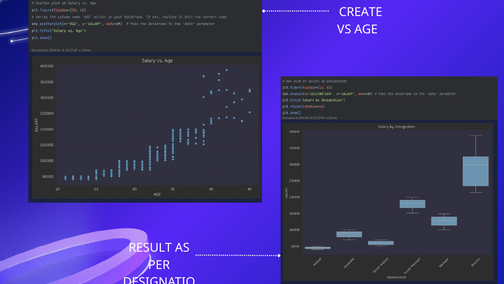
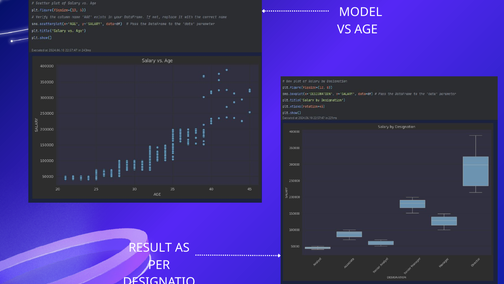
CREATE: CREATE -> MODEL (361, 12)
